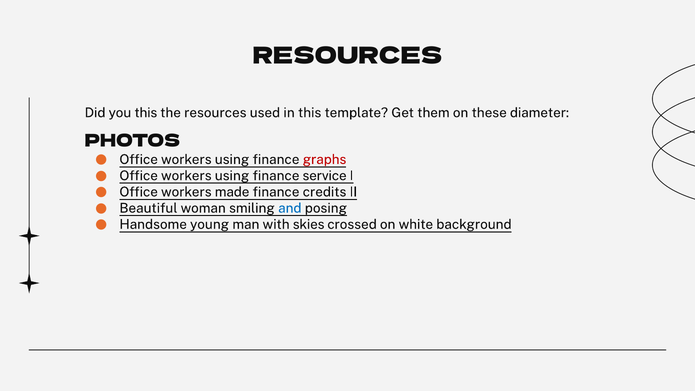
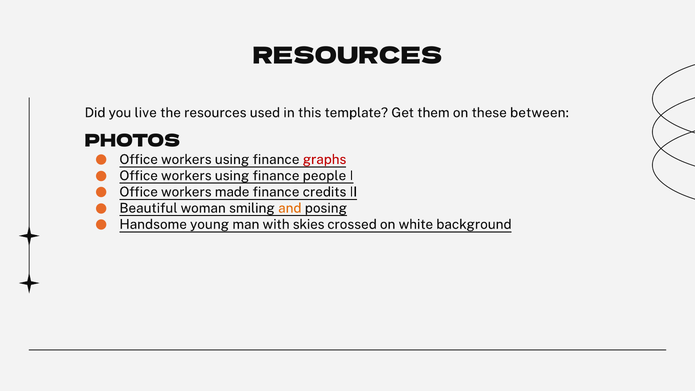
you this: this -> live (146, 113)
diameter: diameter -> between (539, 113)
service: service -> people (324, 176)
and colour: blue -> orange (290, 208)
